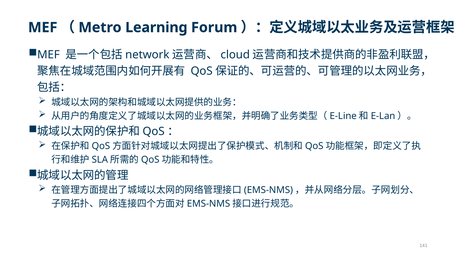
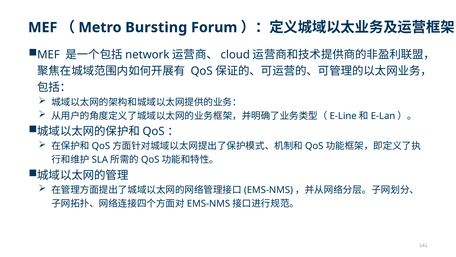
Learning: Learning -> Bursting (156, 27)
